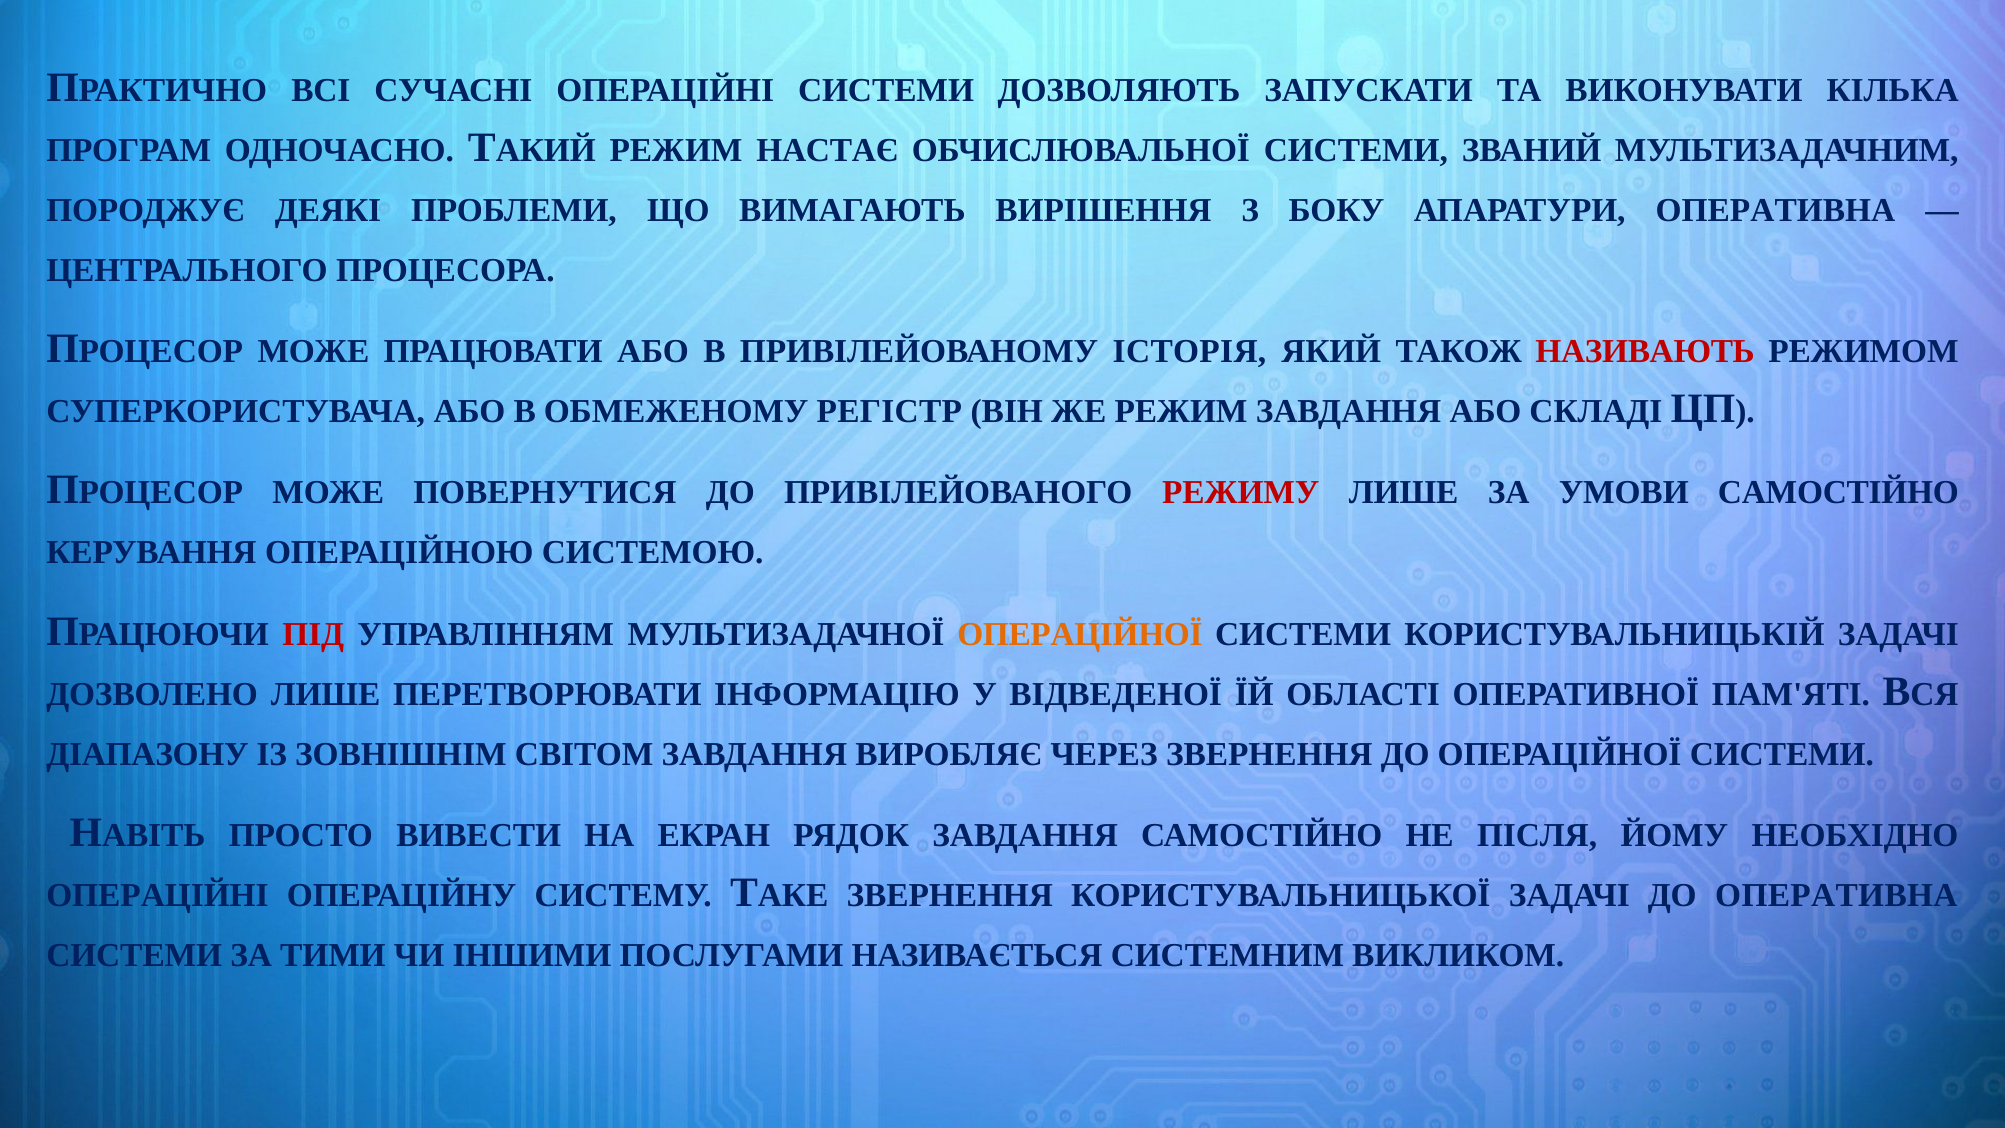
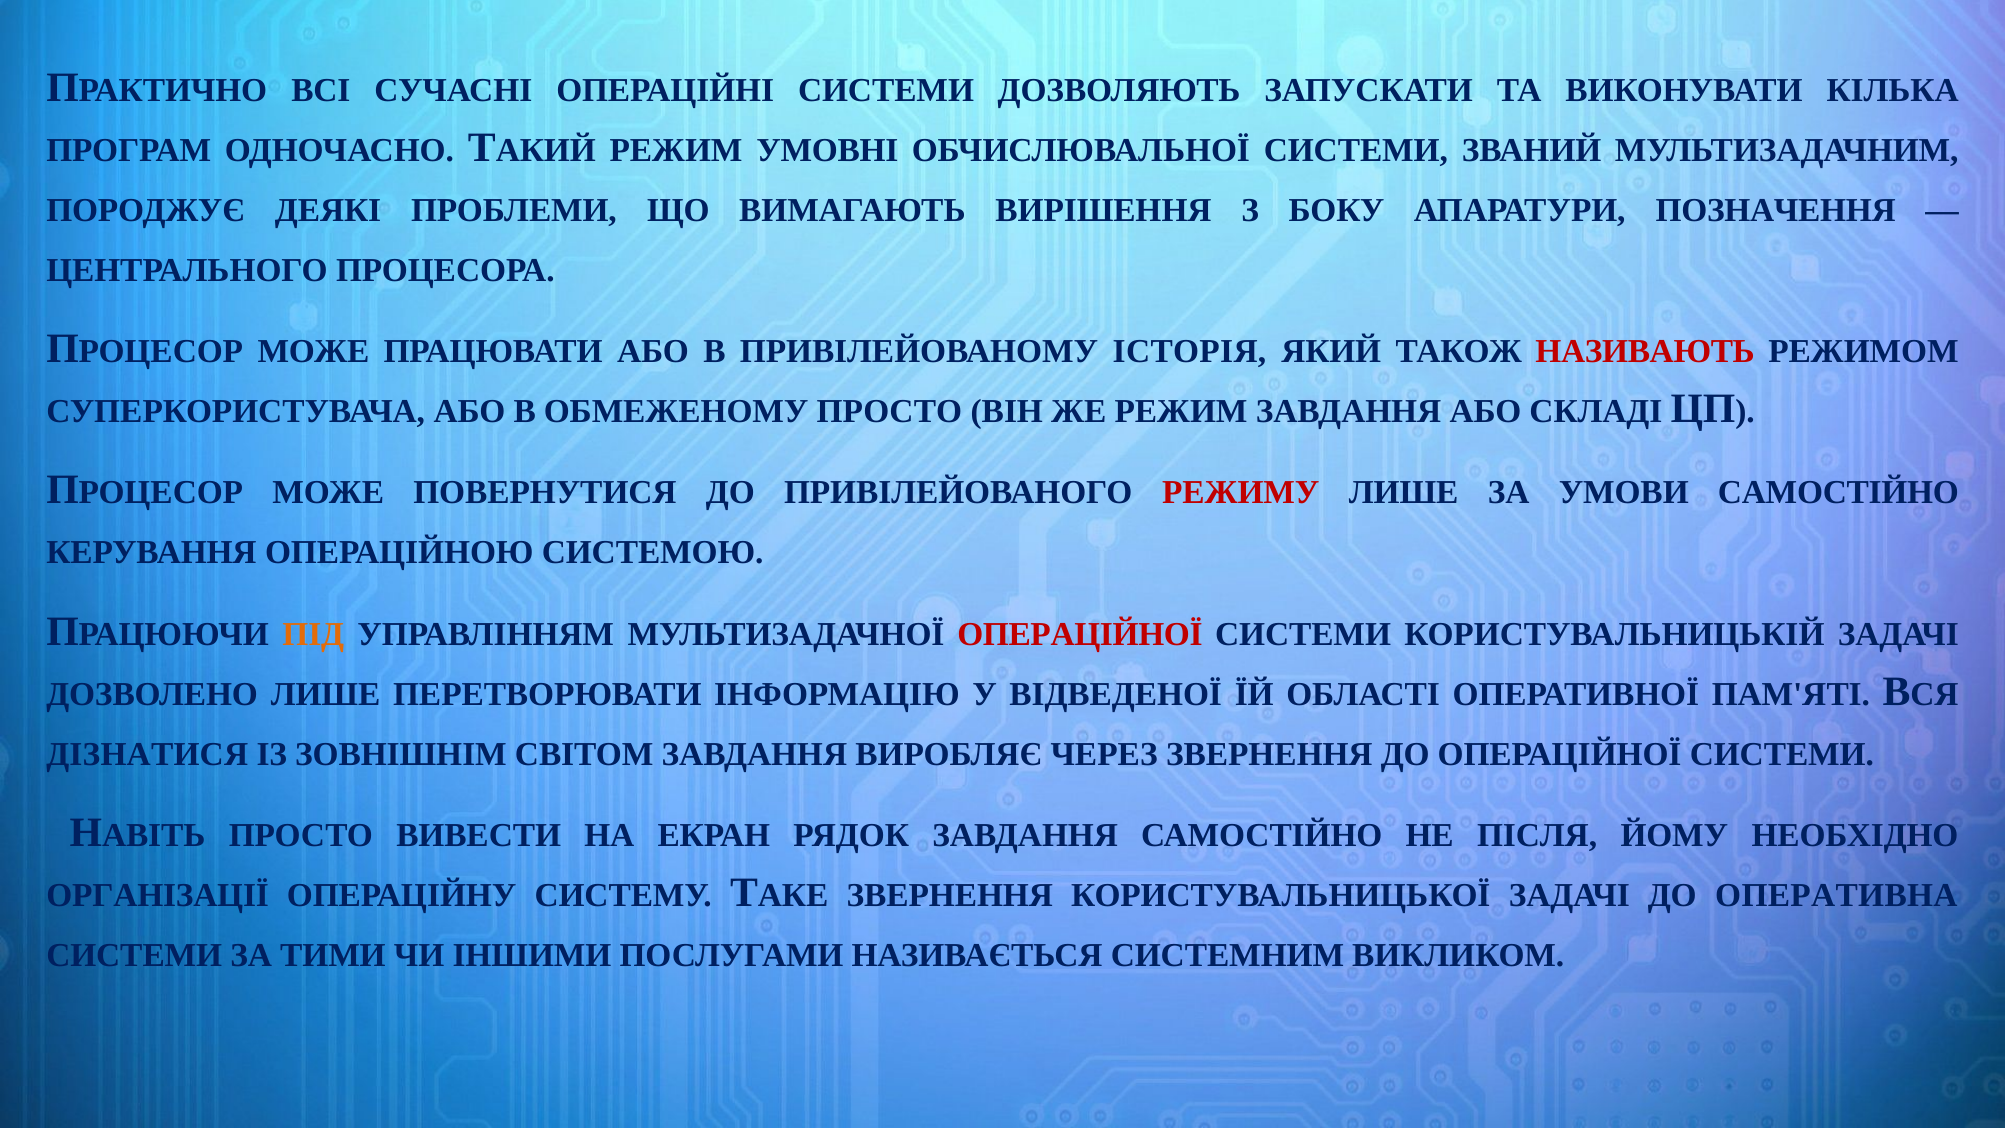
НАСТАЄ: НАСТАЄ -> УМОВНІ (827, 150)
АПАРАТУРИ ОПЕРАТИВНА: ОПЕРАТИВНА -> ПОЗНАЧЕННЯ (1776, 210)
ОБМЕЖЕНОМУ РЕГІСТР: РЕГІСТР -> ПРОСТО (889, 412)
ПІД colour: red -> orange (313, 634)
ОПЕРАЦІЙНОЇ colour: orange -> red (1080, 634)
ДІАПАЗОНУ: ДІАПАЗОНУ -> ДІЗНАТИСЯ (147, 754)
ОПЕРАЦІЙНІ: ОПЕРАЦІЙНІ -> ОРГАНІЗАЦІЇ (158, 895)
